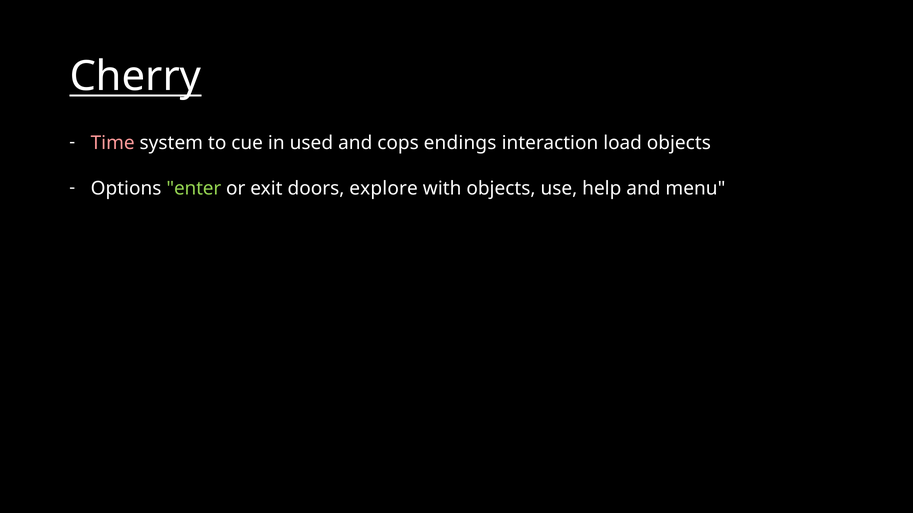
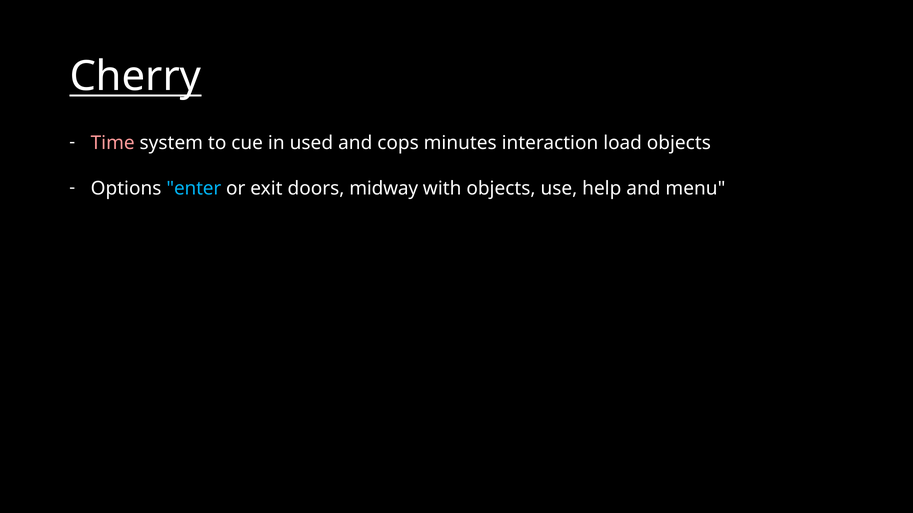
endings: endings -> minutes (460, 143)
enter colour: light green -> light blue (194, 189)
explore: explore -> midway (384, 189)
